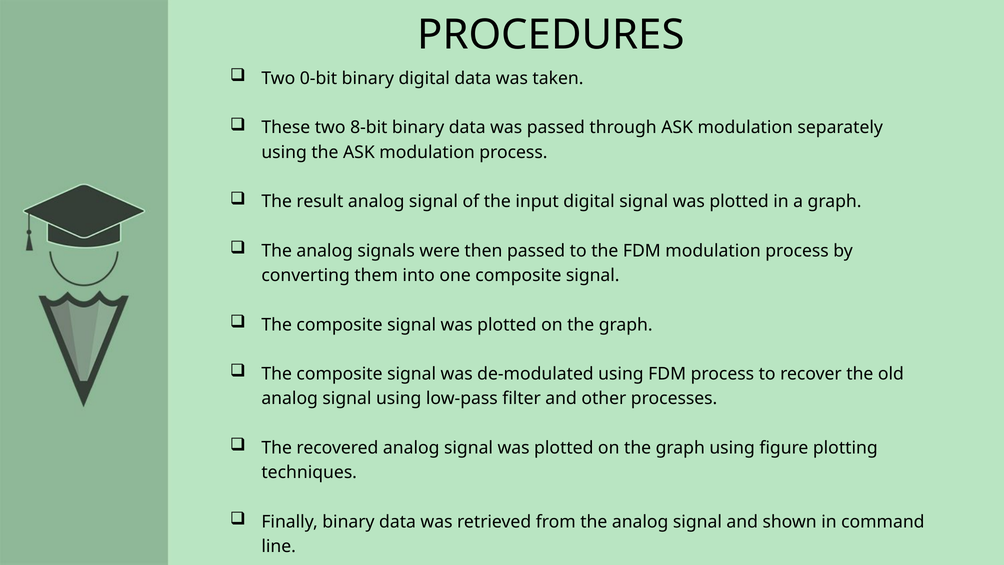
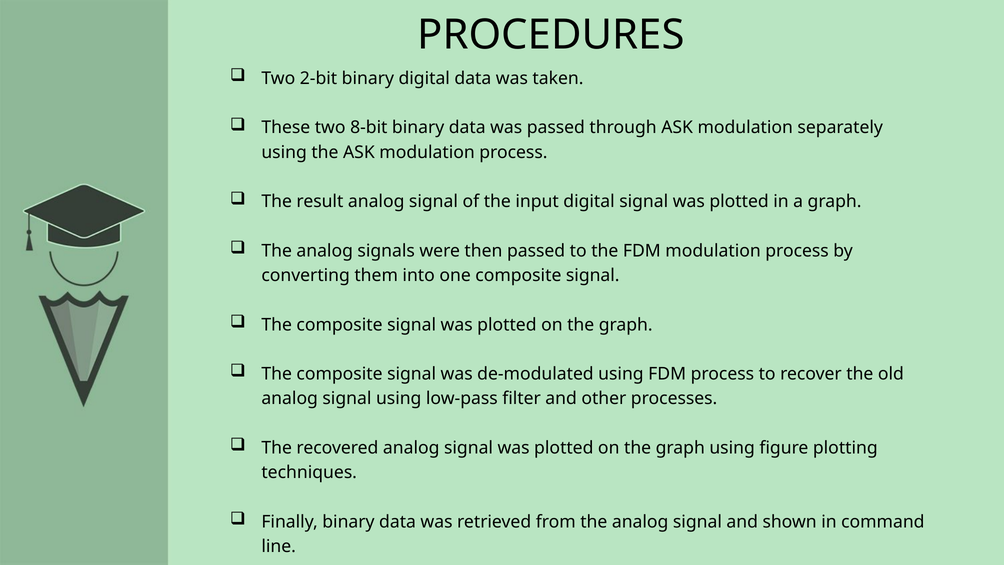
0-bit: 0-bit -> 2-bit (319, 78)
